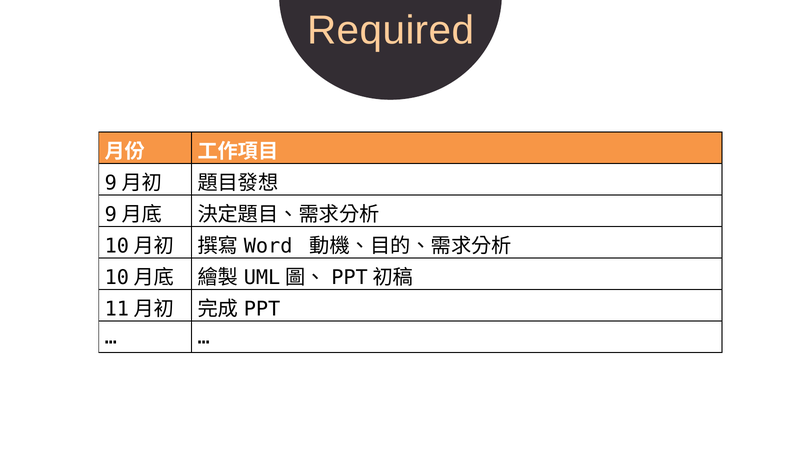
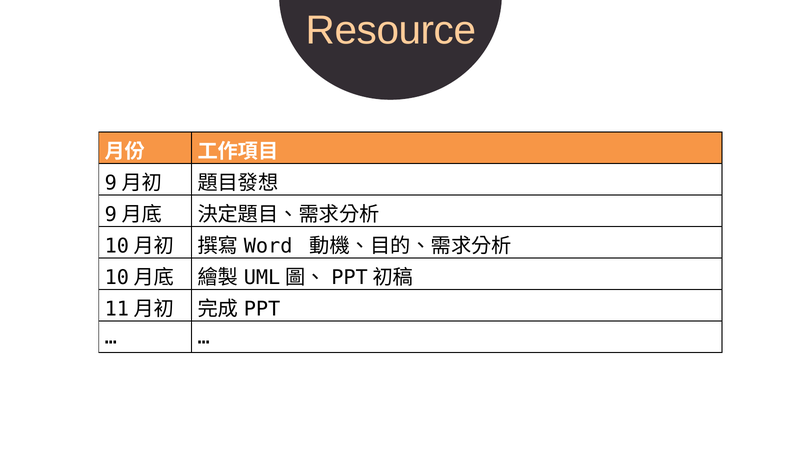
Required: Required -> Resource (391, 31)
